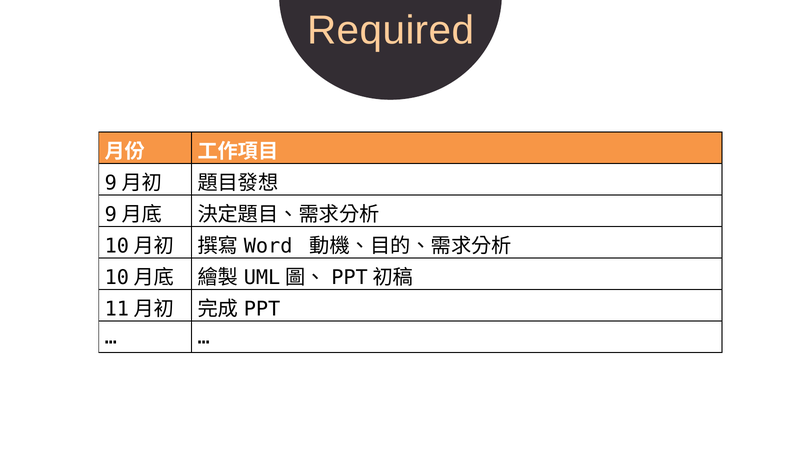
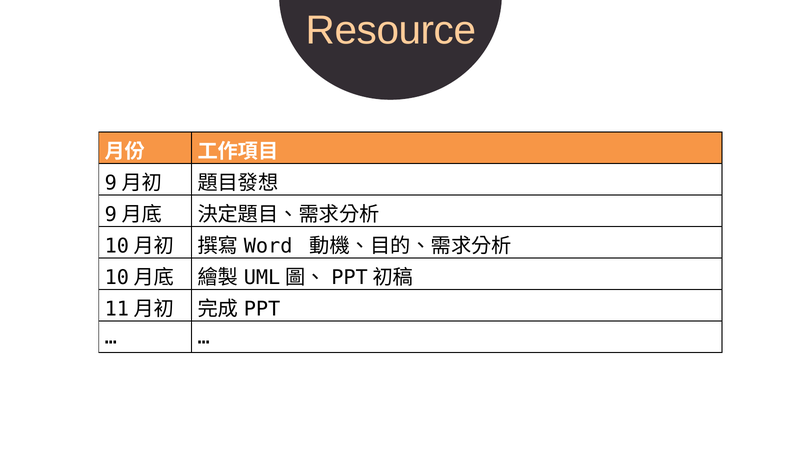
Required: Required -> Resource (391, 31)
